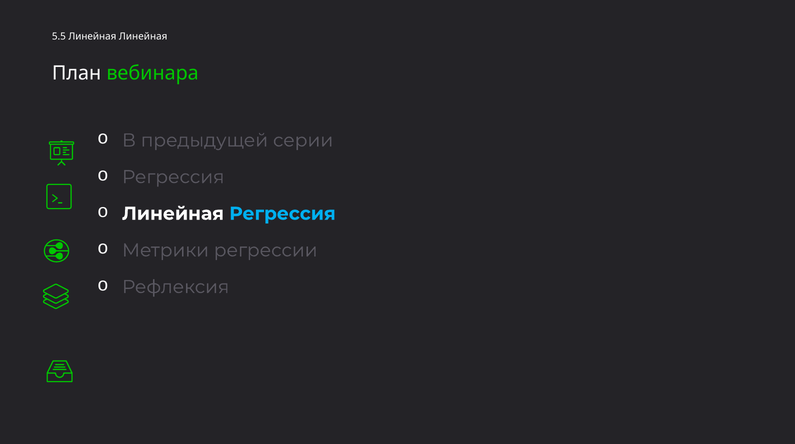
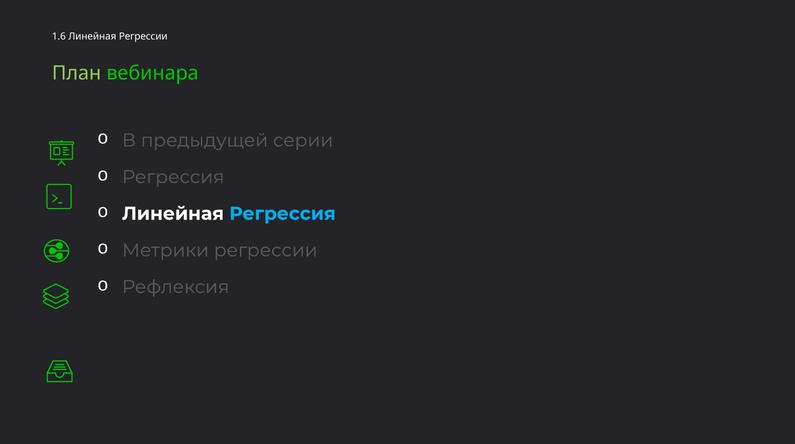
5.5: 5.5 -> 1.6 (59, 37)
Линейная Линейная: Линейная -> Регрессии (143, 37)
План colour: white -> light green (77, 73)
